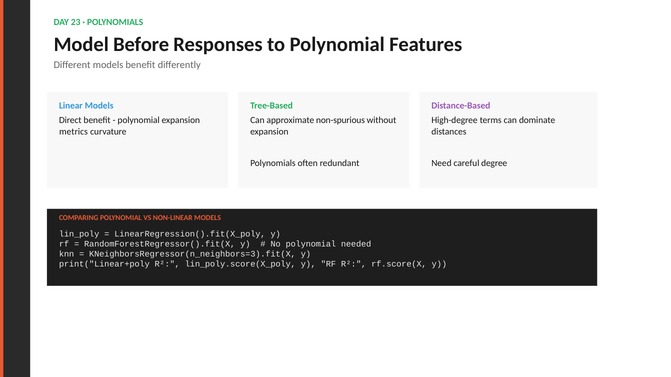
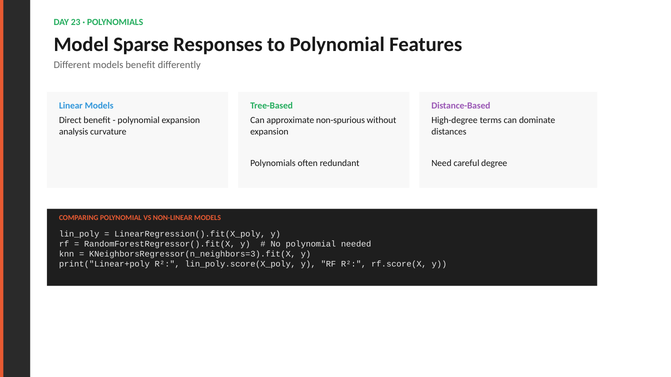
Before: Before -> Sparse (141, 44)
metrics: metrics -> analysis (74, 132)
